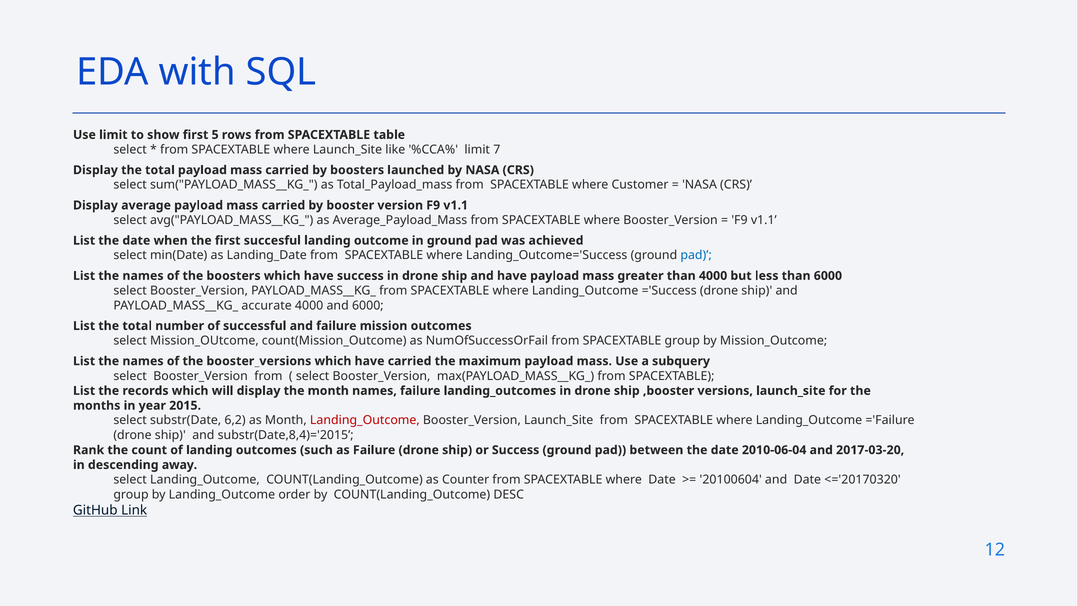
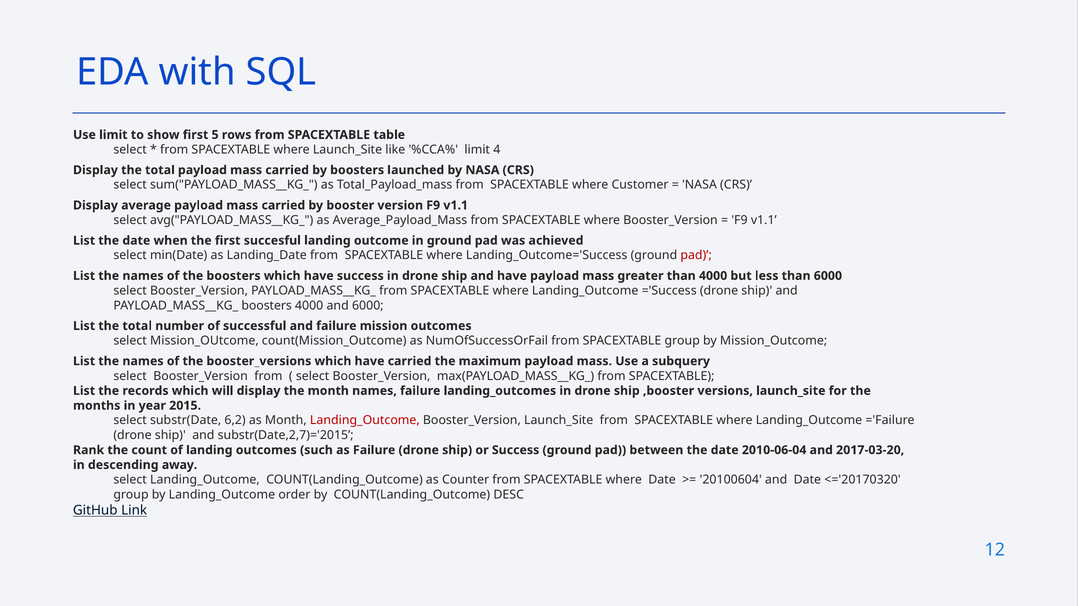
7: 7 -> 4 (497, 150)
pad colour: blue -> red (696, 256)
PAYLOAD_MASS__KG_ accurate: accurate -> boosters (267, 306)
substr(Date,8,4)='2015: substr(Date,8,4)='2015 -> substr(Date,2,7)='2015 (286, 436)
